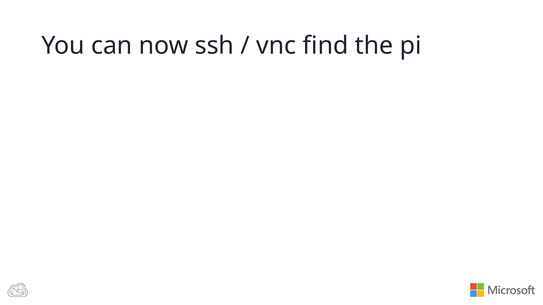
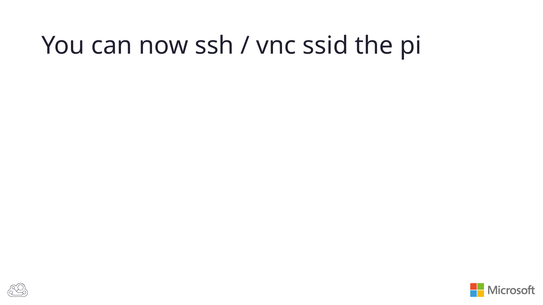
find: find -> ssid (326, 46)
